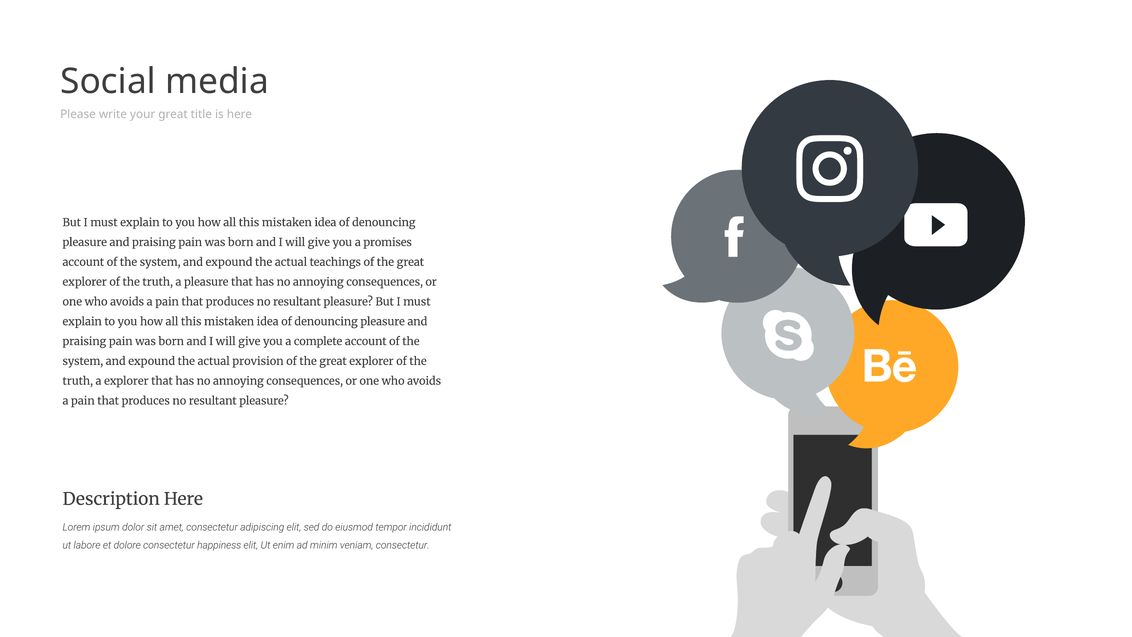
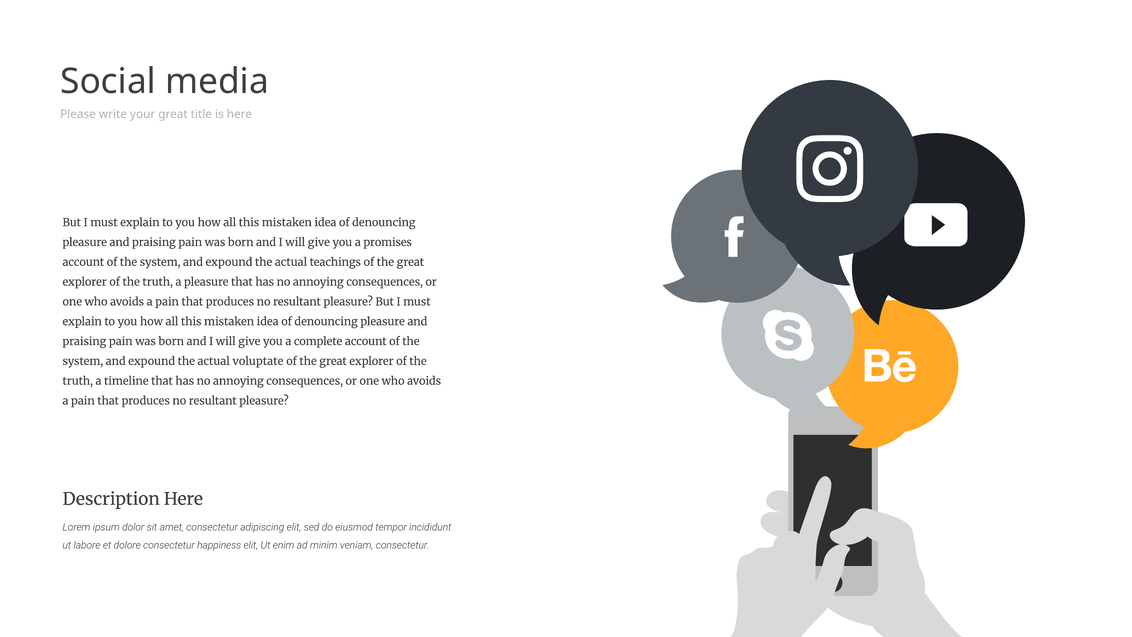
provision: provision -> voluptate (258, 361)
a explorer: explorer -> timeline (126, 381)
